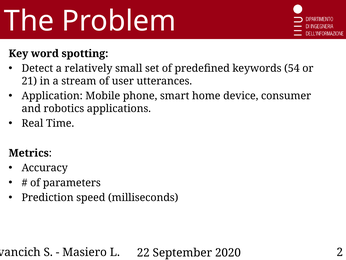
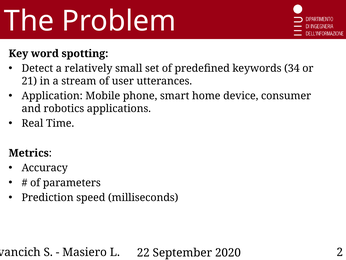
54: 54 -> 34 (292, 68)
